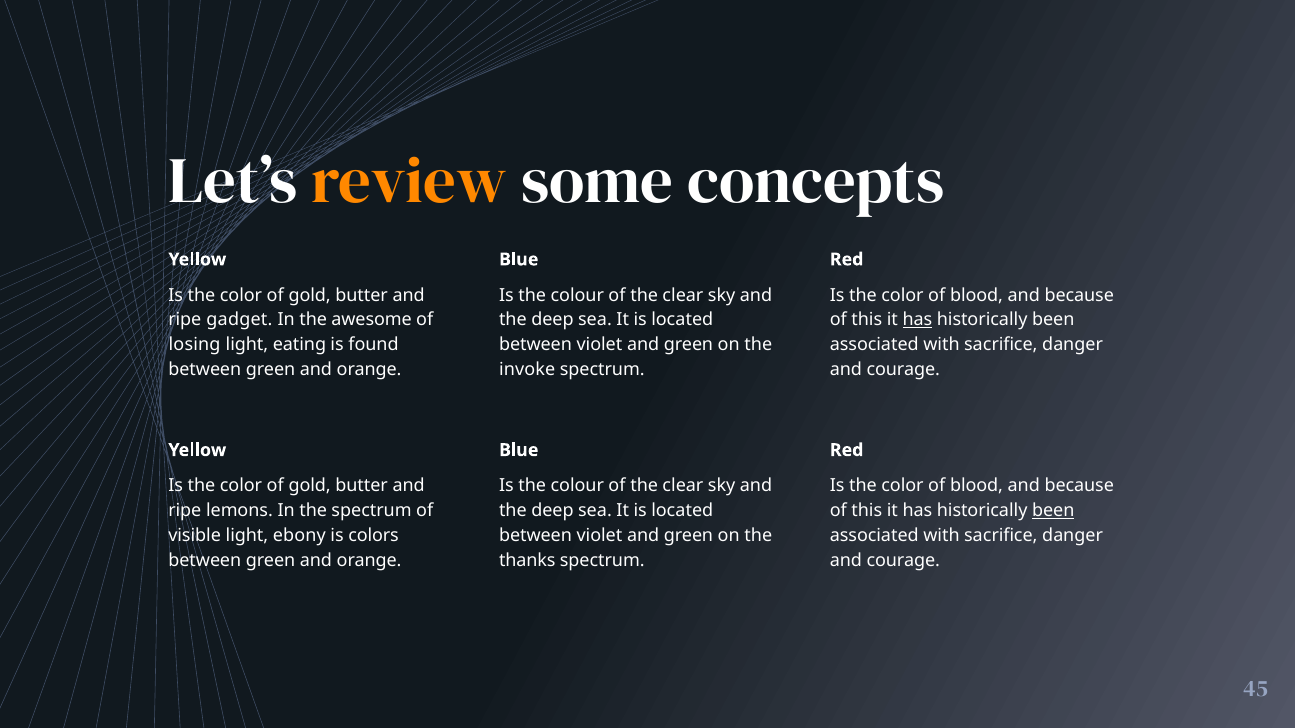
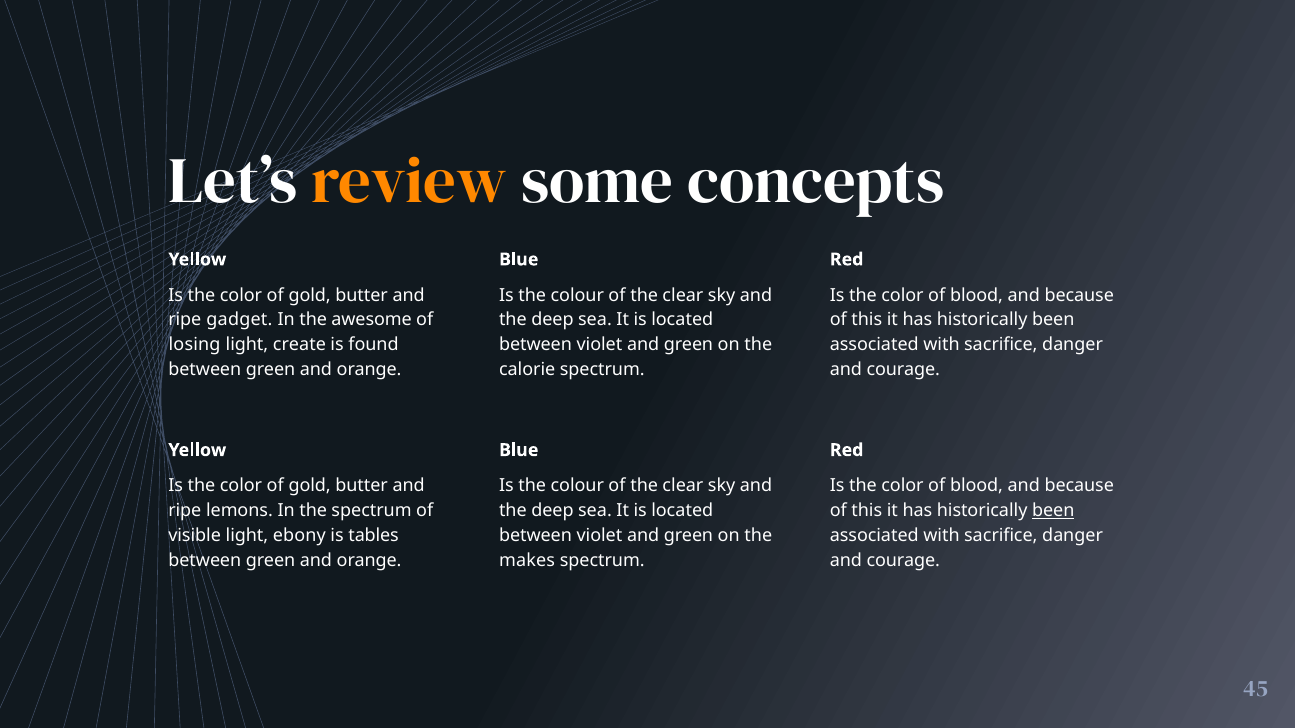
has underline: present -> none (917, 320)
eating: eating -> create (299, 345)
invoke: invoke -> calorie (527, 370)
colors: colors -> tables (374, 536)
thanks: thanks -> makes (527, 561)
